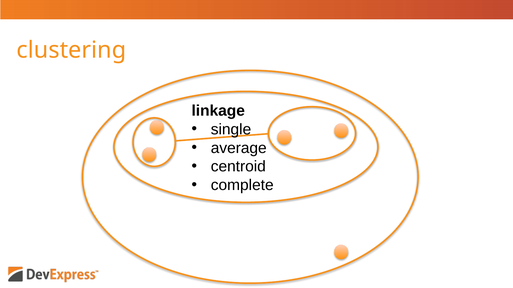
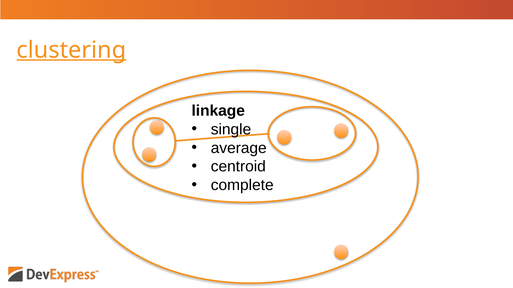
clustering underline: none -> present (71, 50)
